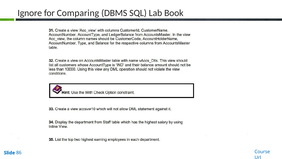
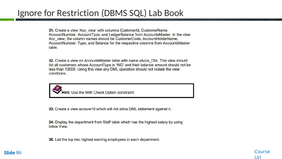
Comparing: Comparing -> Restriction (78, 13)
